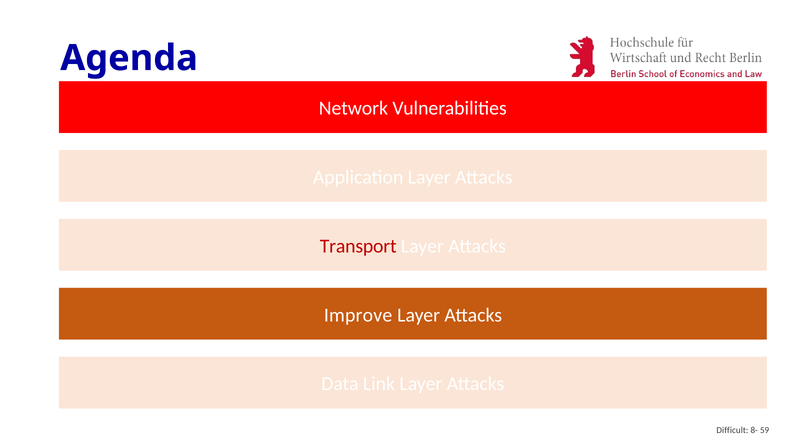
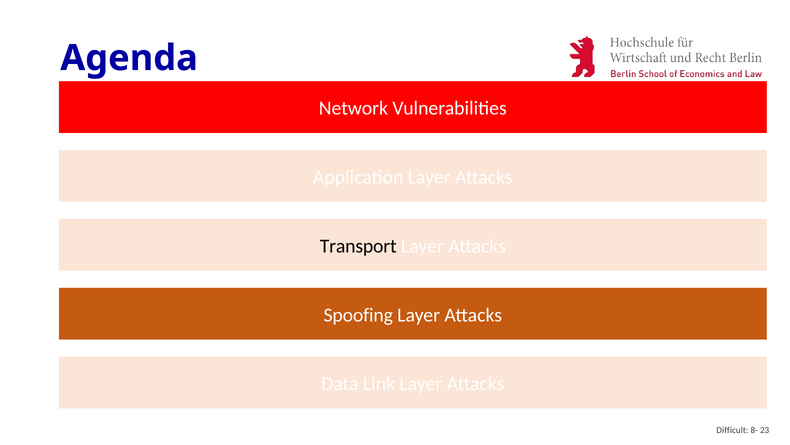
Transport colour: red -> black (358, 246)
Improve: Improve -> Spoofing (358, 315)
59: 59 -> 23 (765, 430)
